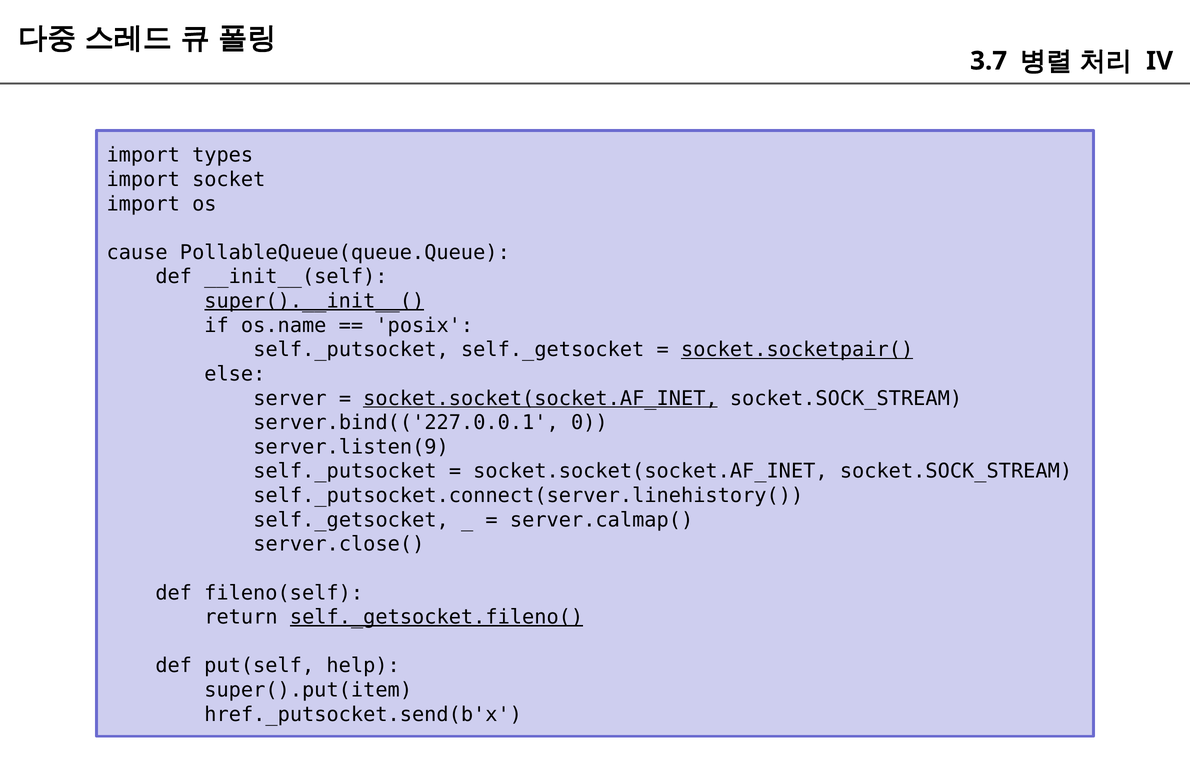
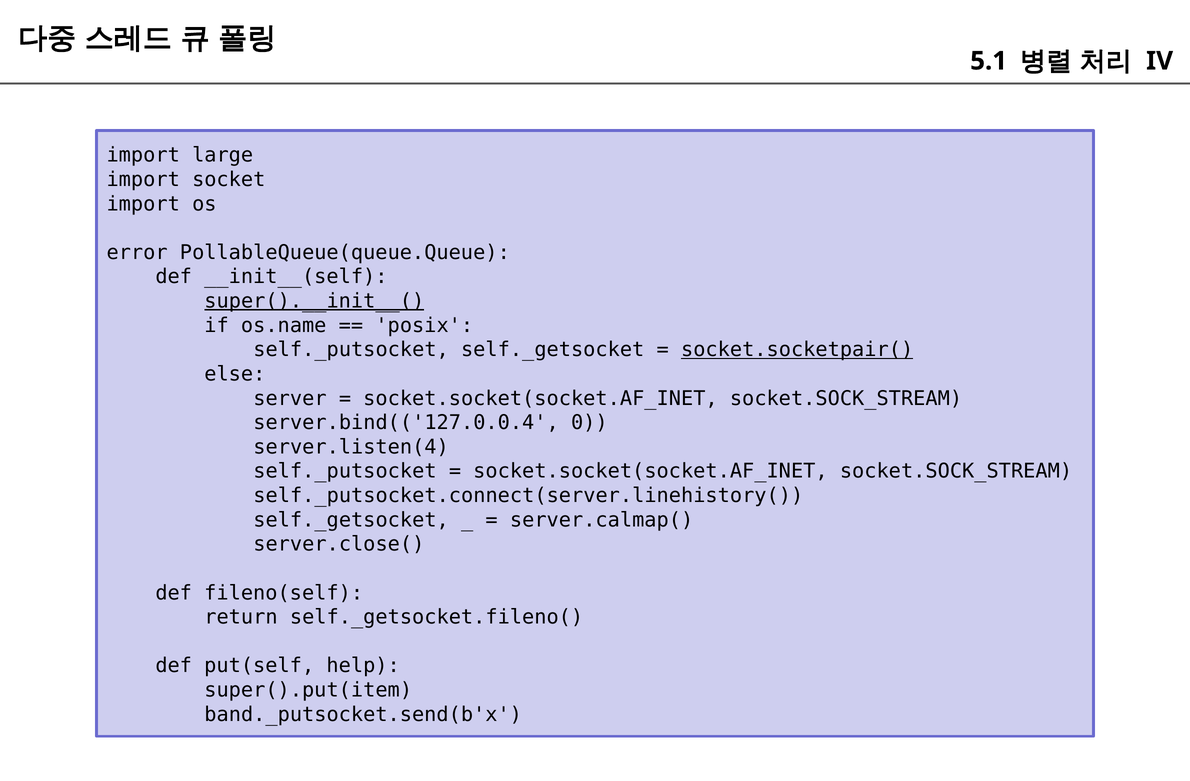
3.7: 3.7 -> 5.1 (989, 61)
types: types -> large (223, 155)
cause: cause -> error (137, 253)
socket.socket(socket.AF_INET underline: present -> none (540, 399)
server.bind(('227.0.0.1: server.bind(('227.0.0.1 -> server.bind(('127.0.0.4 (406, 423)
server.listen(9: server.listen(9 -> server.listen(4 (351, 447)
self._getsocket.fileno( underline: present -> none (437, 618)
href._putsocket.send(b'x: href._putsocket.send(b'x -> band._putsocket.send(b'x (363, 715)
